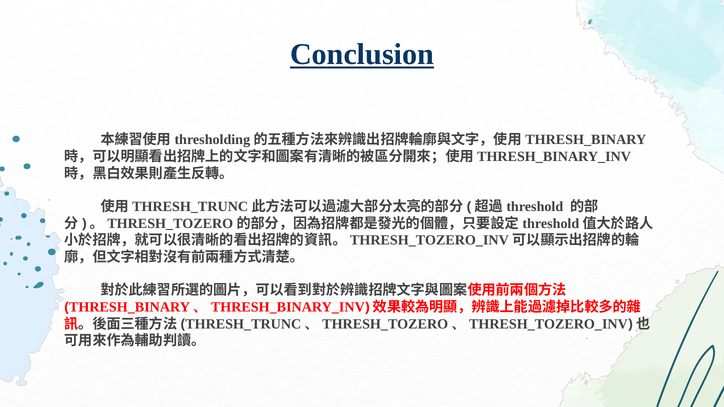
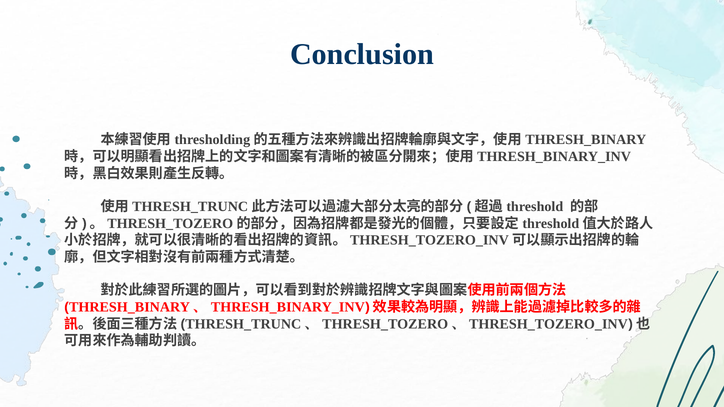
Conclusion underline: present -> none (362, 54)
